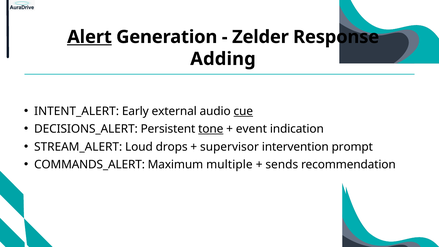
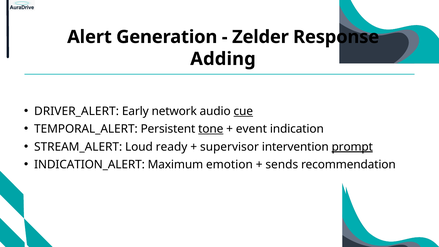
Alert underline: present -> none (90, 37)
INTENT_ALERT: INTENT_ALERT -> DRIVER_ALERT (77, 111)
external: external -> network (174, 111)
DECISIONS_ALERT: DECISIONS_ALERT -> TEMPORAL_ALERT (86, 129)
drops: drops -> ready (172, 147)
prompt underline: none -> present (352, 147)
COMMANDS_ALERT: COMMANDS_ALERT -> INDICATION_ALERT (89, 164)
multiple: multiple -> emotion (229, 164)
